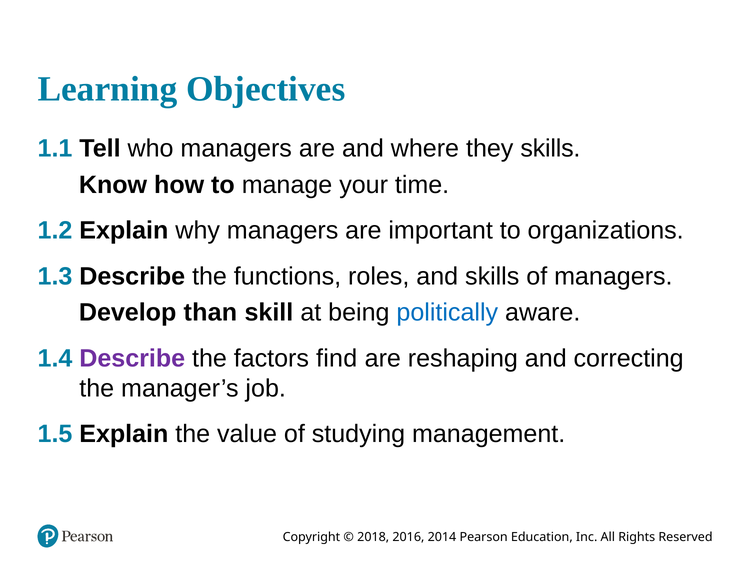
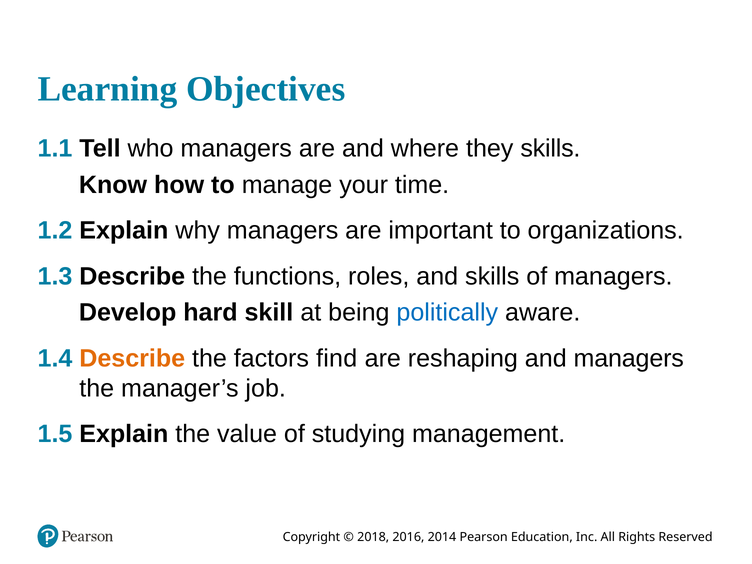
than: than -> hard (210, 313)
Describe colour: purple -> orange (132, 358)
and correcting: correcting -> managers (629, 358)
